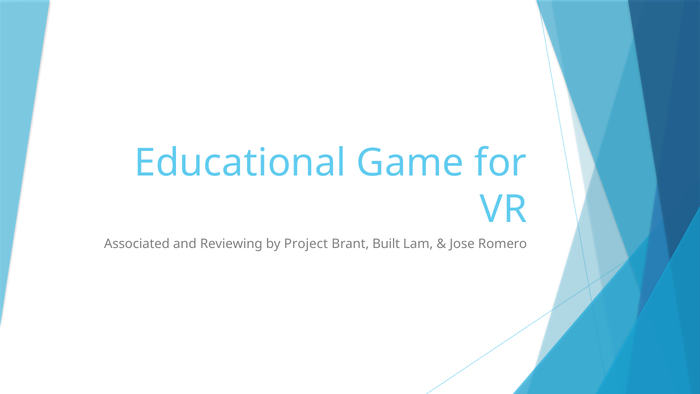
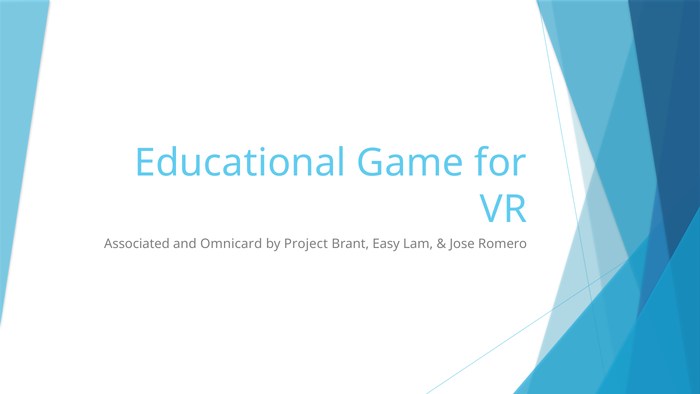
Reviewing: Reviewing -> Omnicard (231, 244)
Built: Built -> Easy (386, 244)
